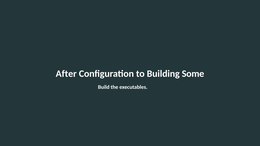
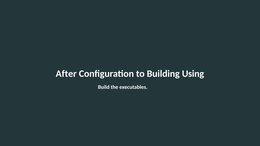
Some: Some -> Using (193, 74)
